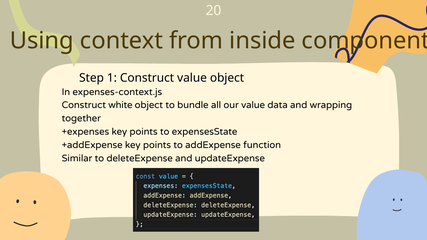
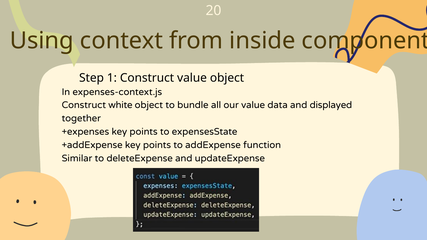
wrapping: wrapping -> displayed (331, 105)
